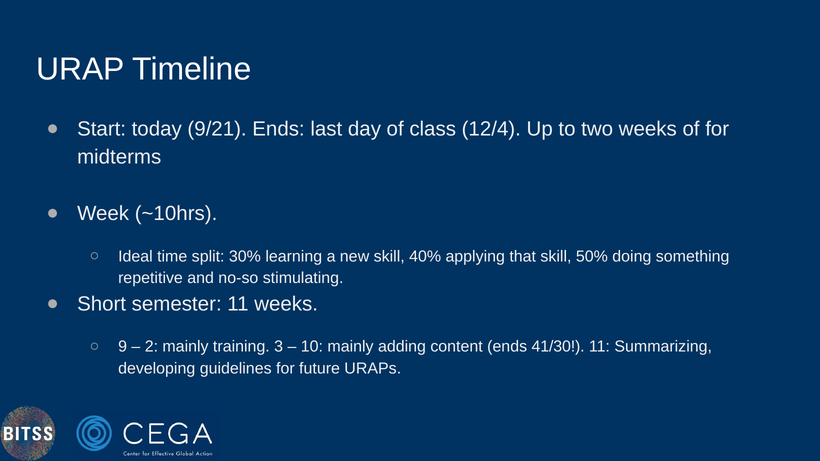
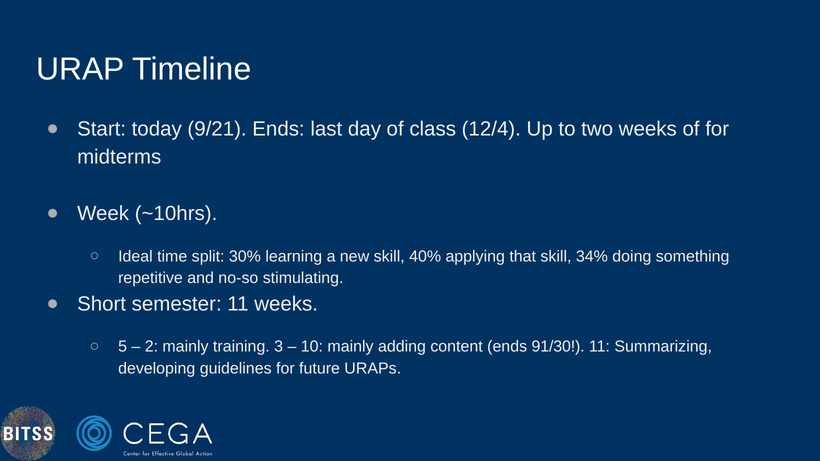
50%: 50% -> 34% (592, 256)
9: 9 -> 5 (123, 347)
41/30: 41/30 -> 91/30 (558, 347)
